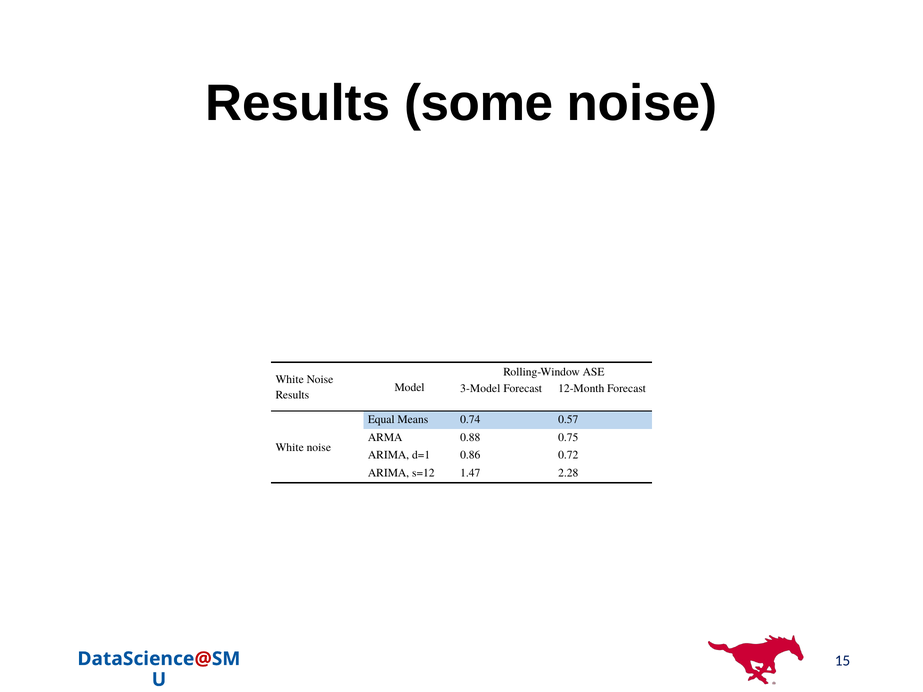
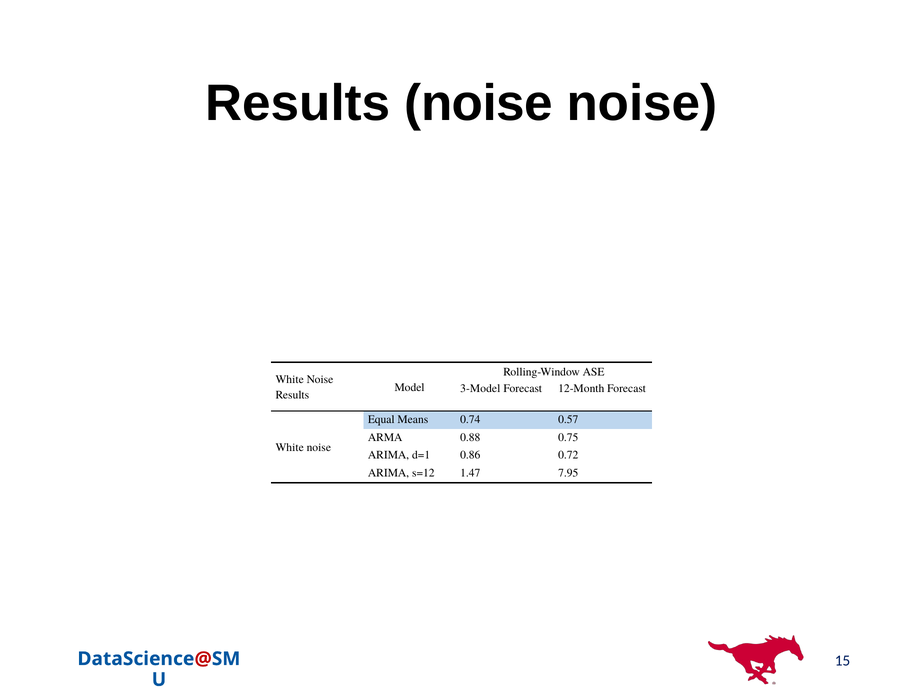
Results some: some -> noise (479, 103)
2.28: 2.28 -> 7.95 (568, 473)
